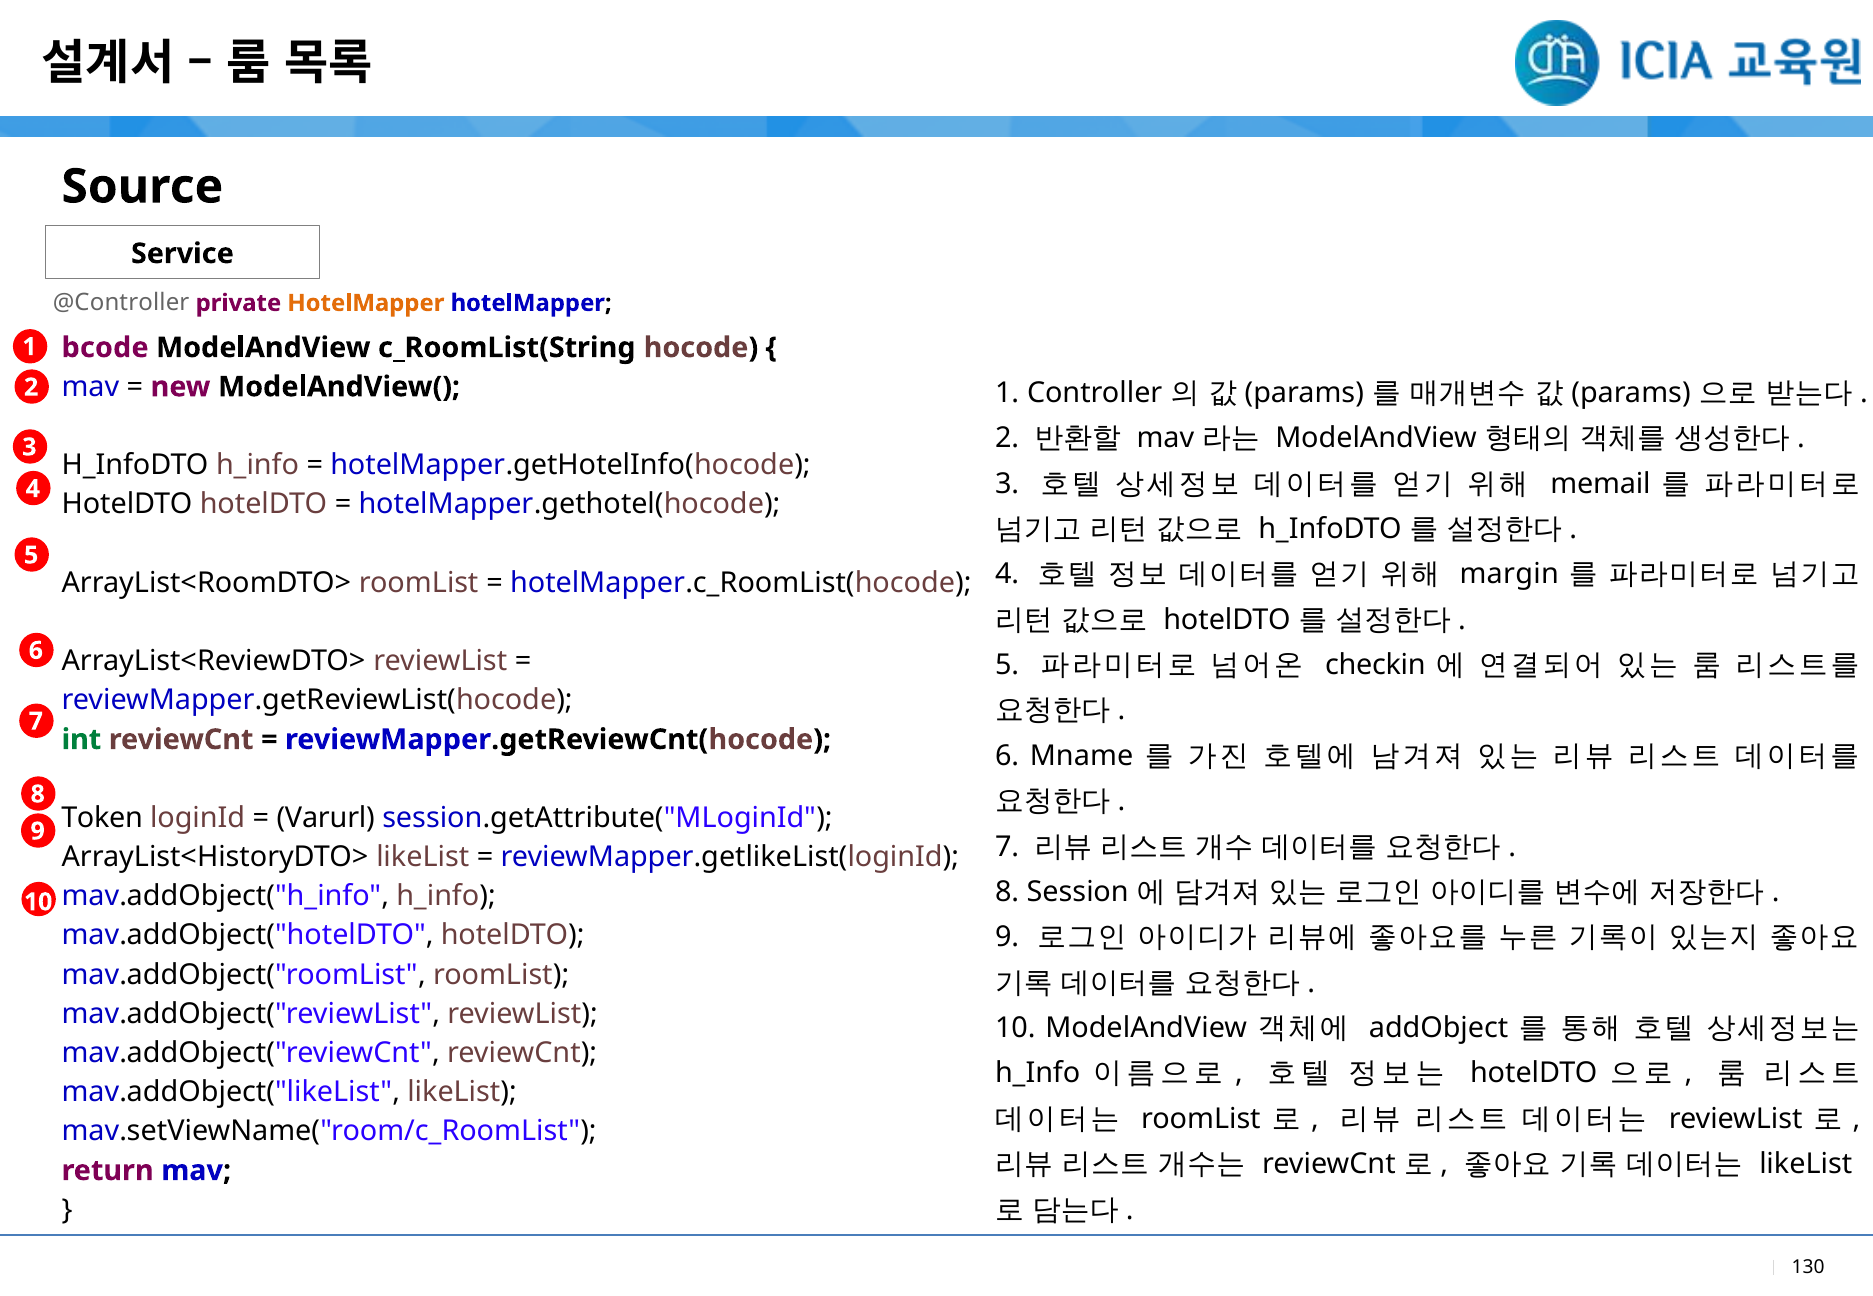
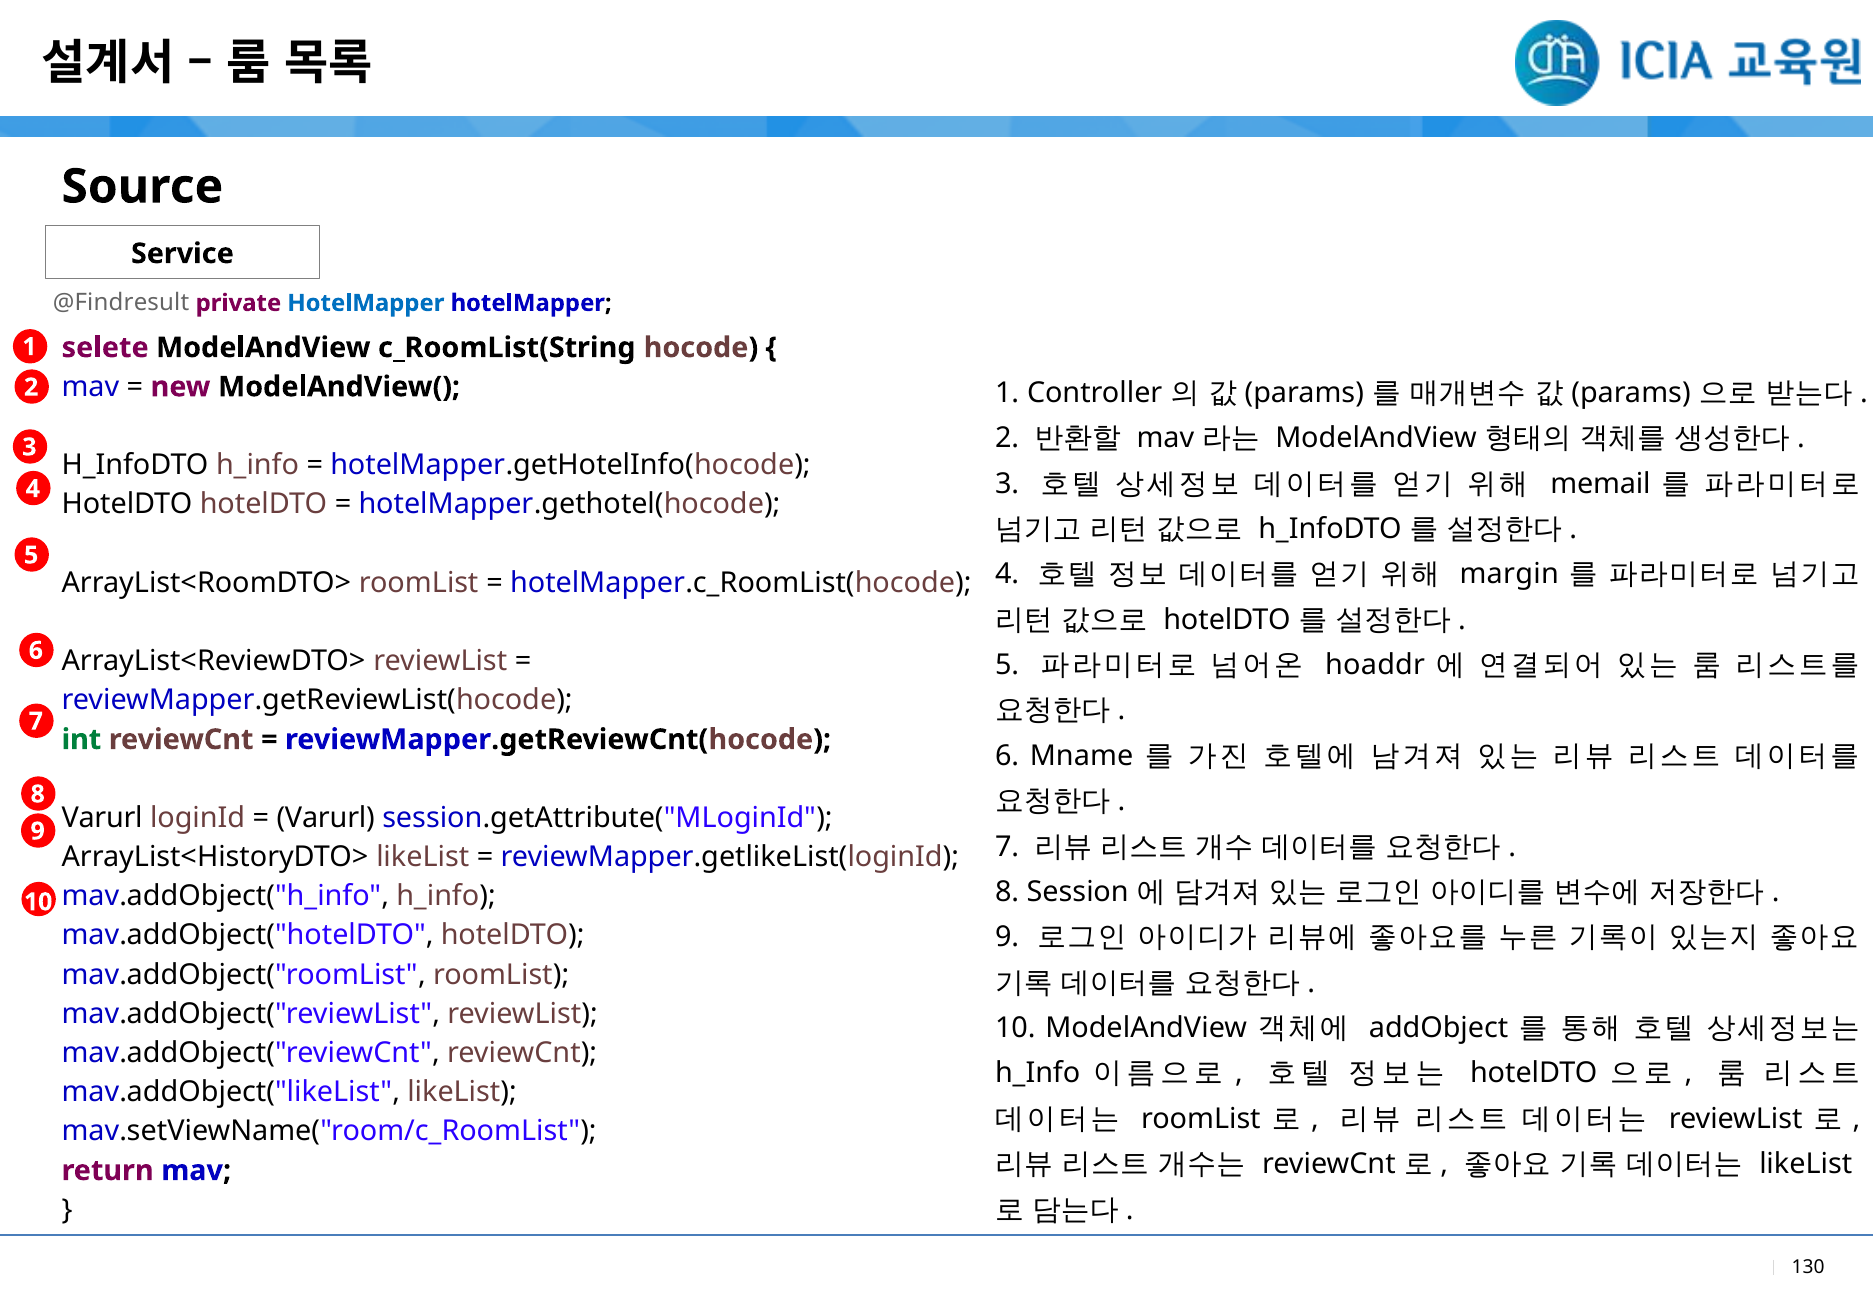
@Controller: @Controller -> @Findresult (121, 303)
HotelMapper colour: orange -> blue (366, 303)
bcode: bcode -> selete (105, 348)
checkin: checkin -> hoaddr (1375, 665)
Token: Token -> Varurl (102, 818)
